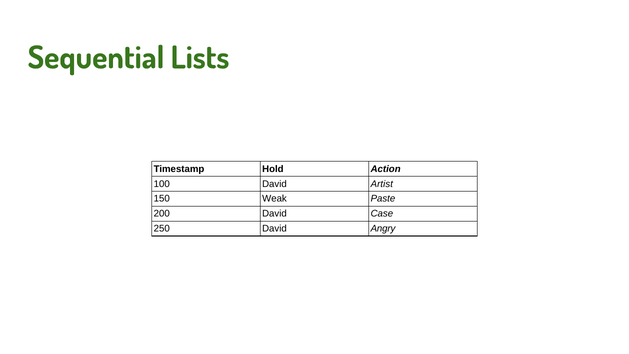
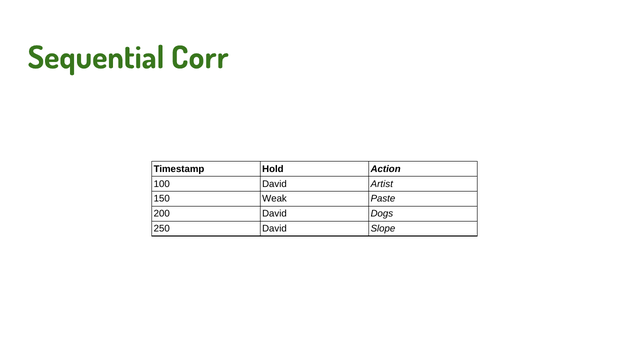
Lists: Lists -> Corr (200, 58)
Case: Case -> Dogs (382, 214)
Angry: Angry -> Slope (383, 229)
